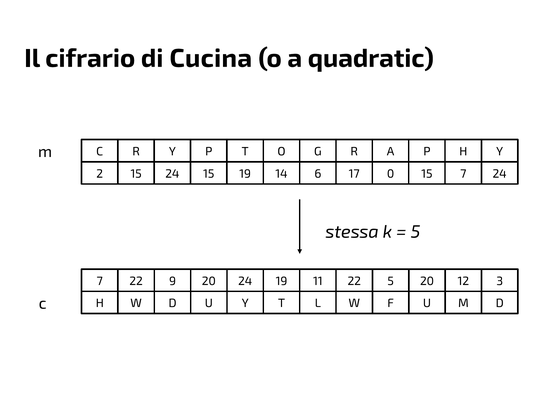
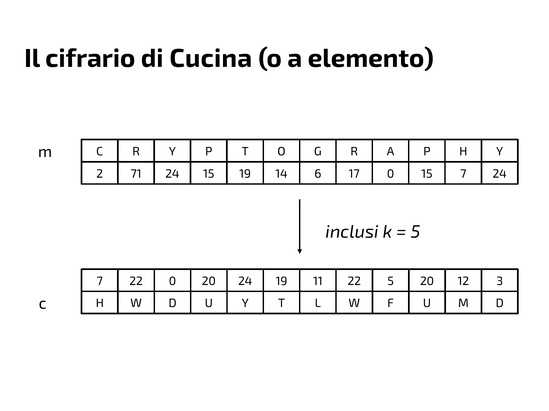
quadratic: quadratic -> elemento (371, 58)
2 15: 15 -> 71 (136, 174)
stessa: stessa -> inclusi (352, 232)
22 9: 9 -> 0 (173, 282)
